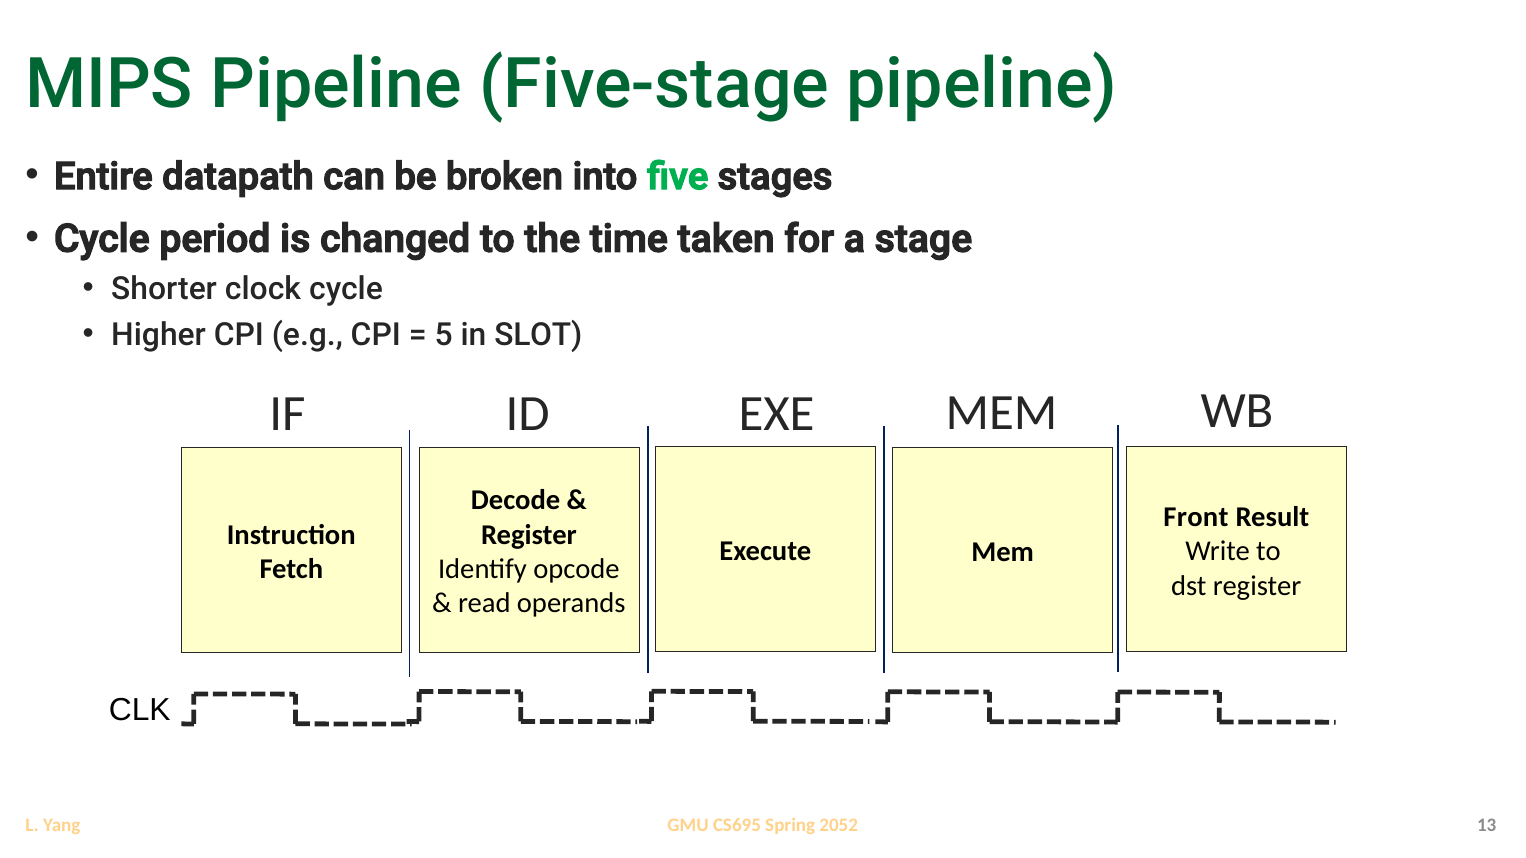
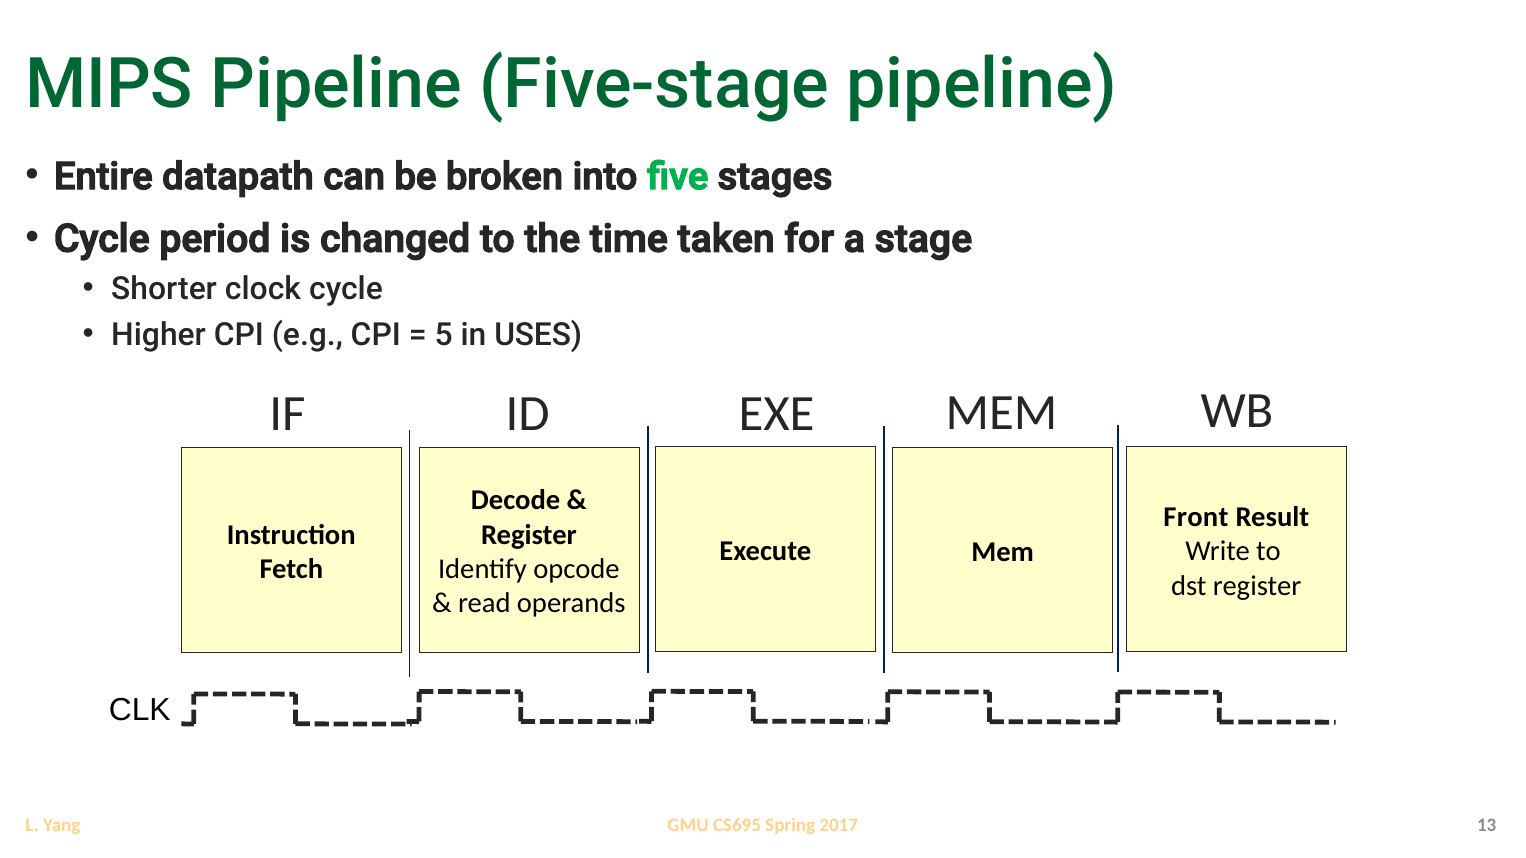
SLOT: SLOT -> USES (538, 335)
2052: 2052 -> 2017 (839, 825)
